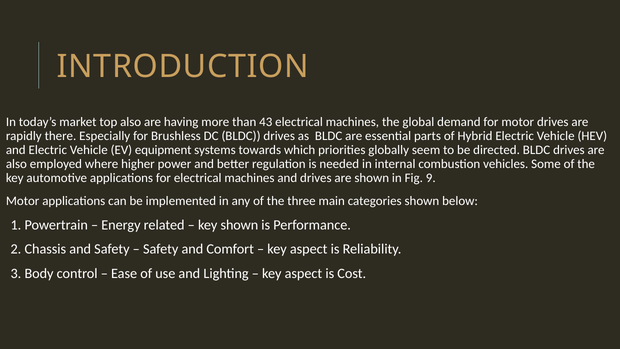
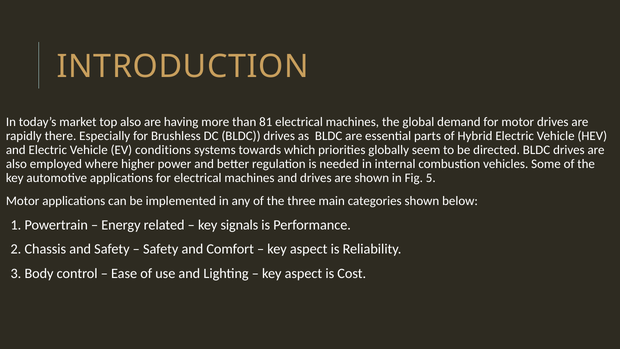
43: 43 -> 81 (266, 122)
equipment: equipment -> conditions (163, 150)
9: 9 -> 5 (431, 178)
key shown: shown -> signals (239, 225)
